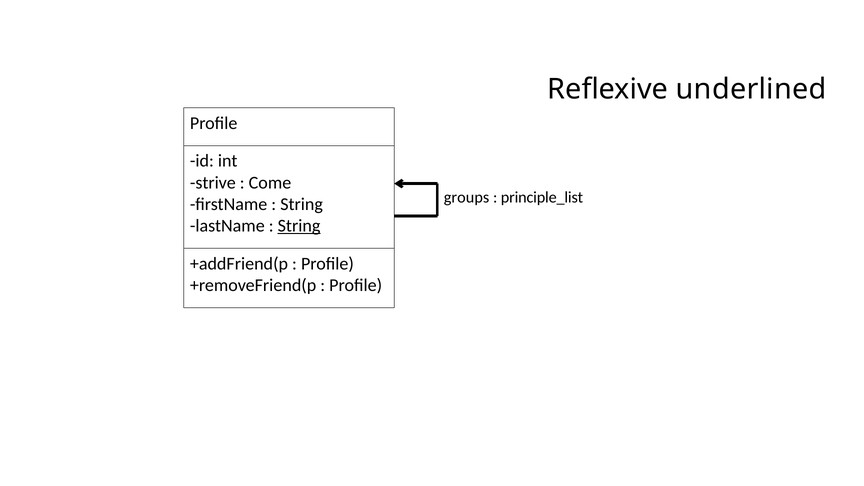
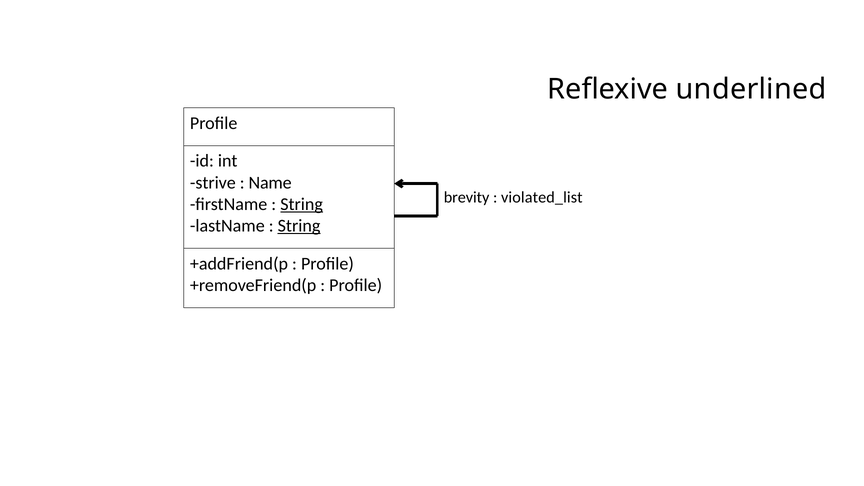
Come: Come -> Name (270, 183)
groups: groups -> brevity (467, 198)
principle_list: principle_list -> violated_list (542, 198)
String underline: none -> present (302, 204)
